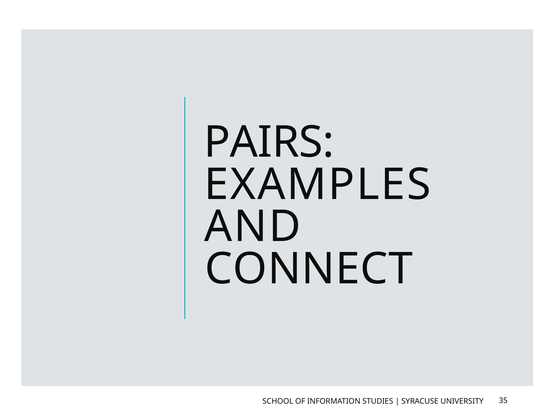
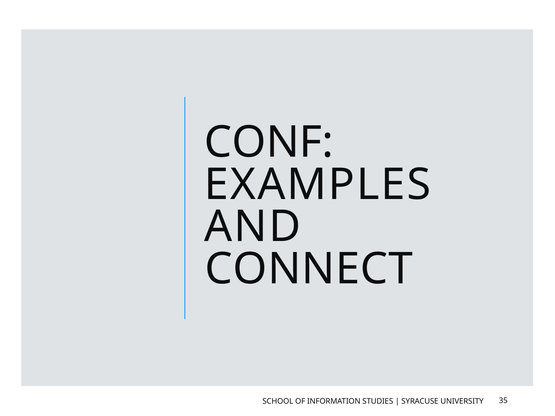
PAIRS: PAIRS -> CONF (269, 143)
